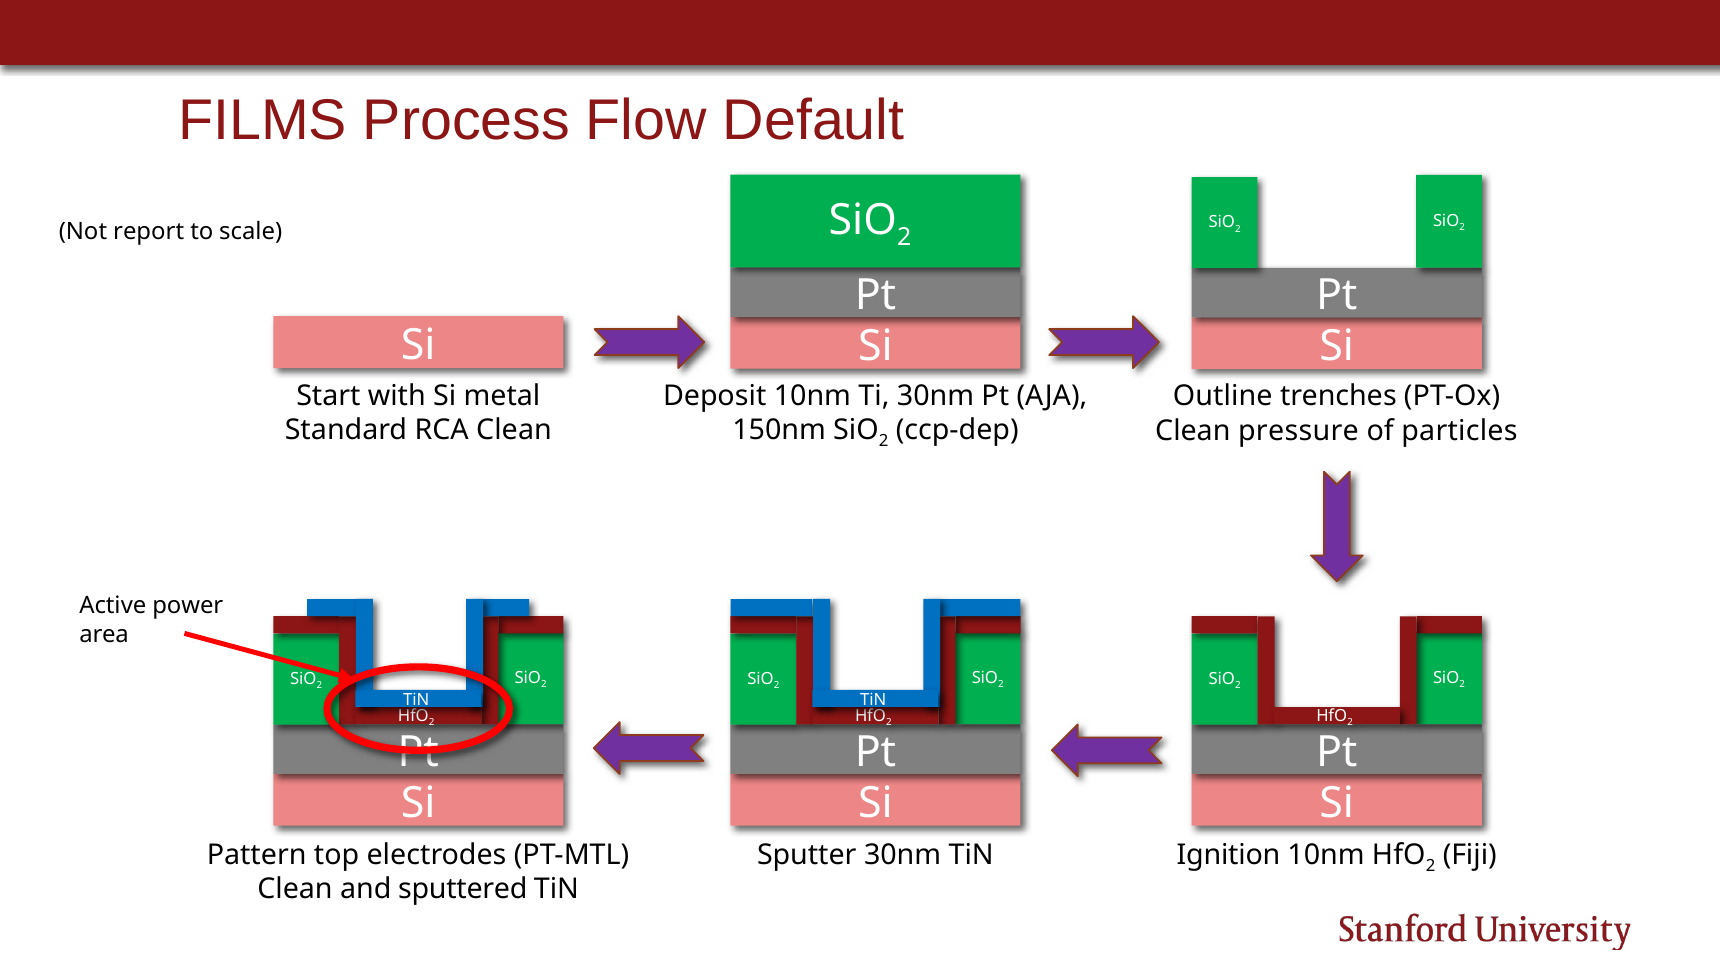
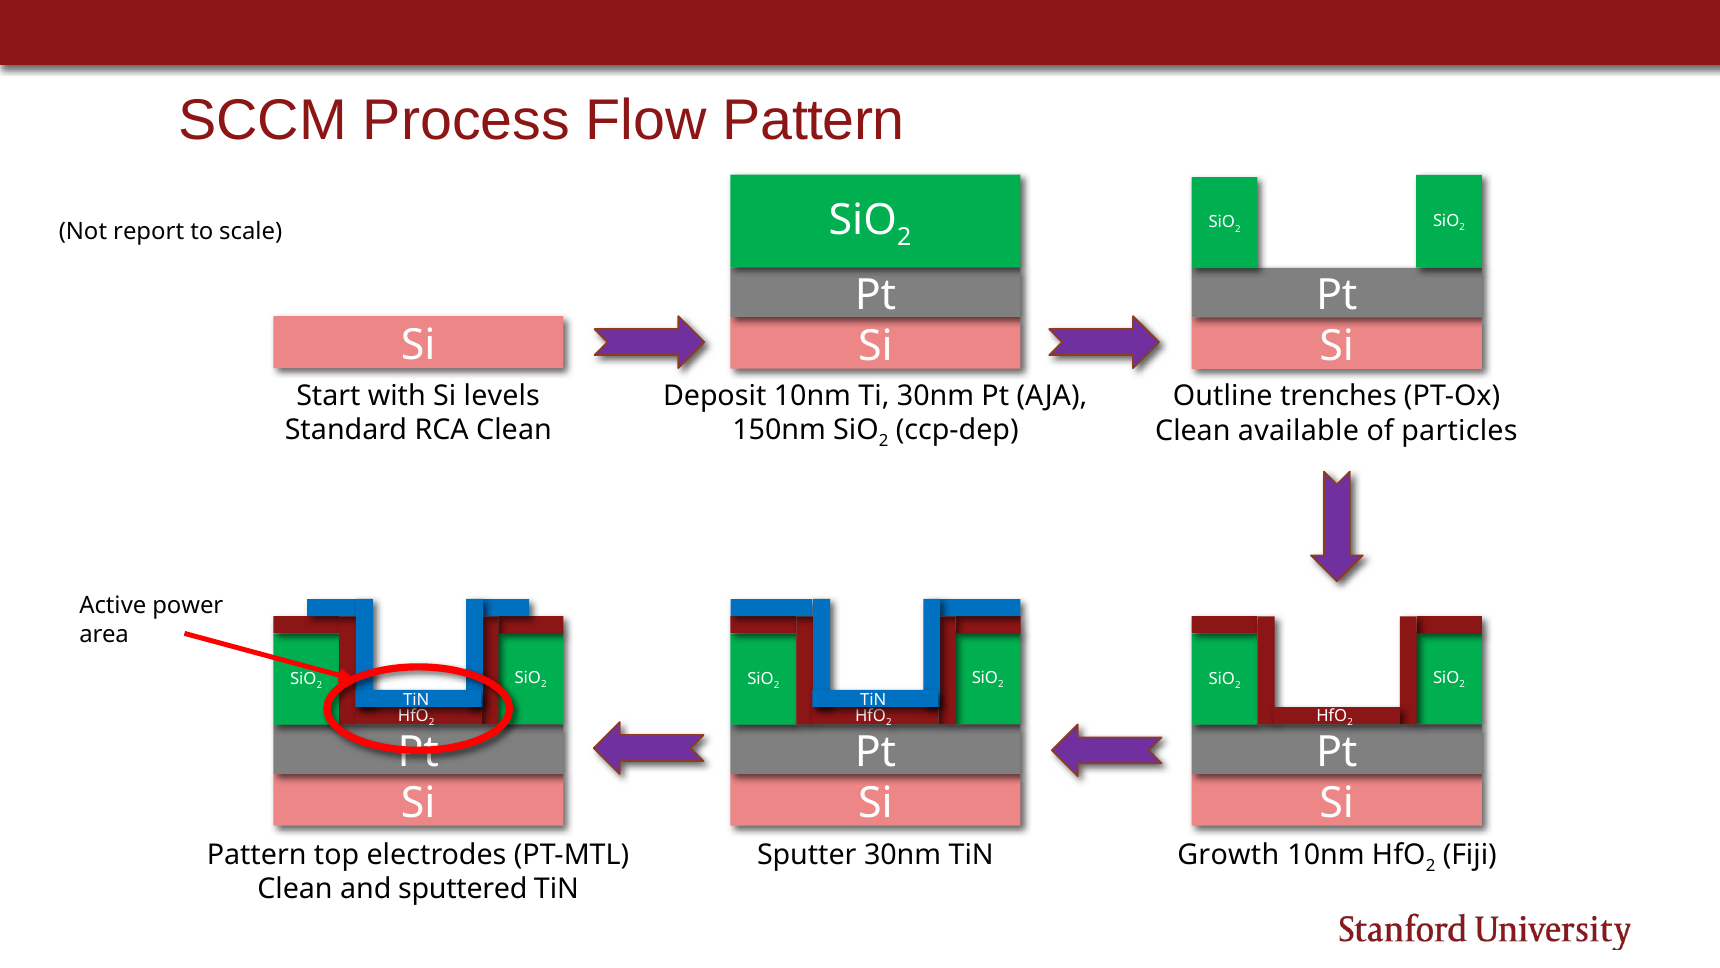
FILMS: FILMS -> SCCM (263, 120)
Flow Default: Default -> Pattern (814, 120)
metal: metal -> levels (502, 396)
pressure: pressure -> available (1298, 431)
Ignition: Ignition -> Growth (1228, 855)
